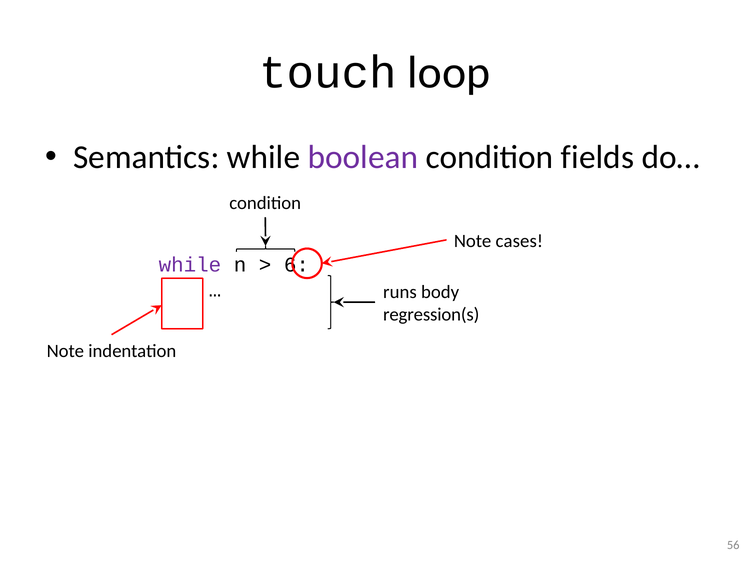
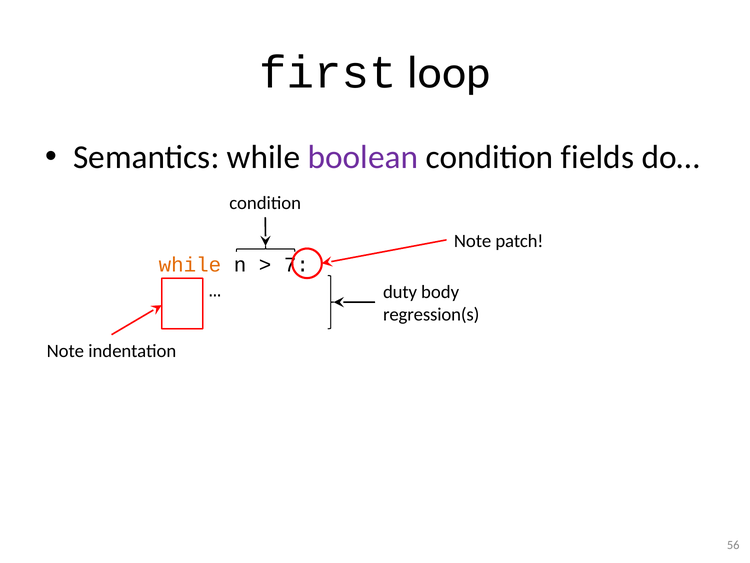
touch: touch -> first (328, 73)
cases: cases -> patch (519, 241)
while colour: purple -> orange (190, 264)
6: 6 -> 7 (296, 264)
runs: runs -> duty (400, 292)
